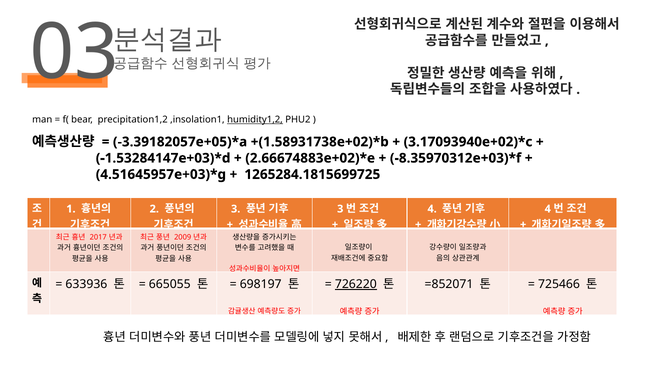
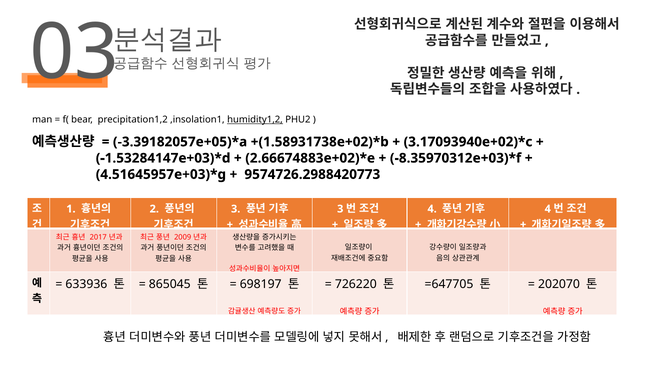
1265284.1815699725: 1265284.1815699725 -> 9574726.2988420773 (312, 174)
665055: 665055 -> 865045 (170, 284)
726220 underline: present -> none (356, 284)
=852071: =852071 -> =647705 (449, 284)
725466: 725466 -> 202070 (559, 284)
